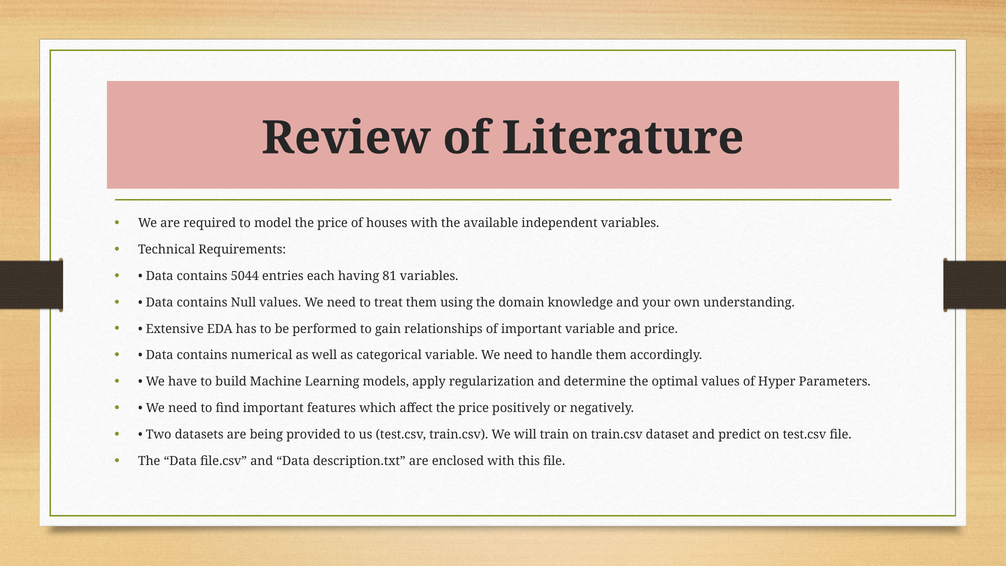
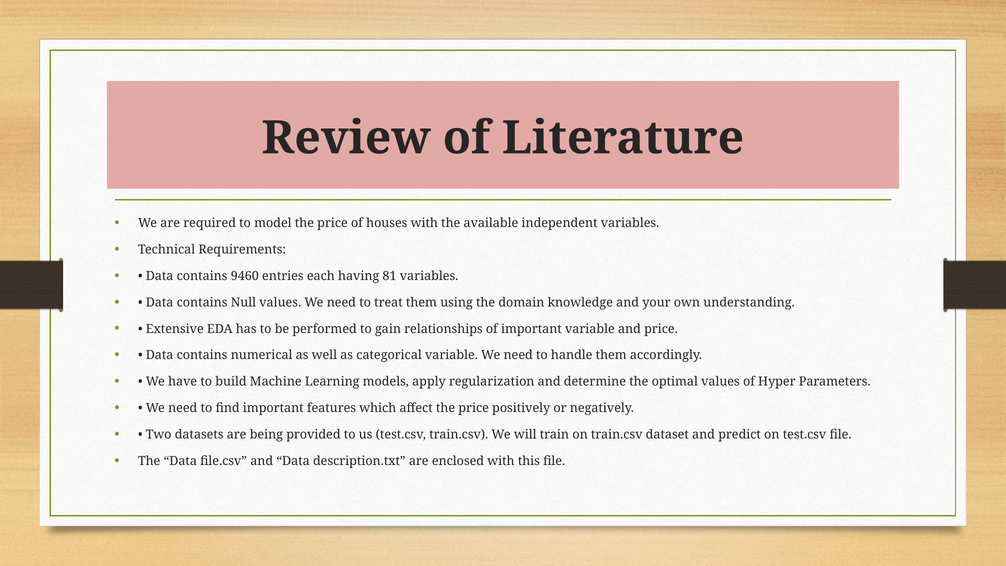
5044: 5044 -> 9460 (245, 276)
